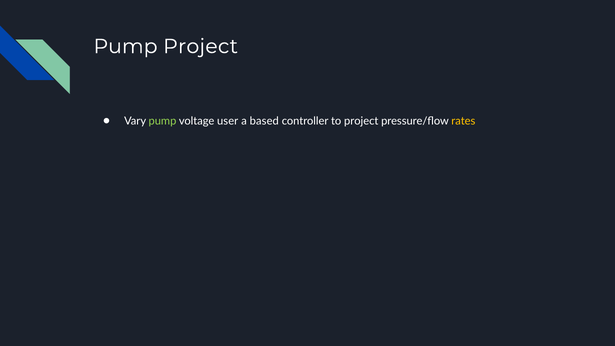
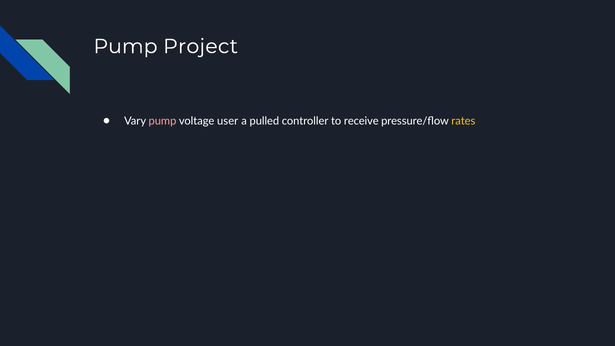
pump colour: light green -> pink (162, 121)
based: based -> pulled (264, 121)
to project: project -> receive (361, 121)
